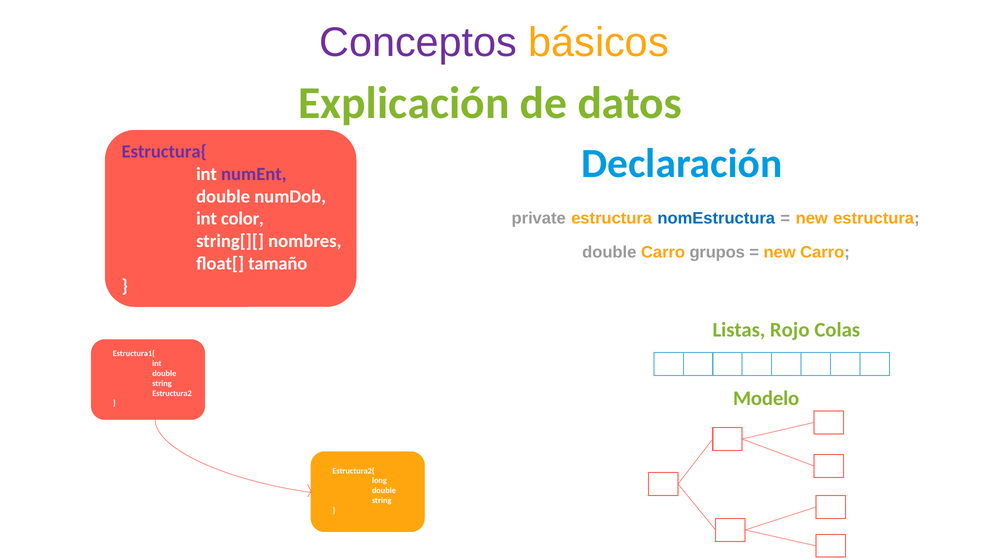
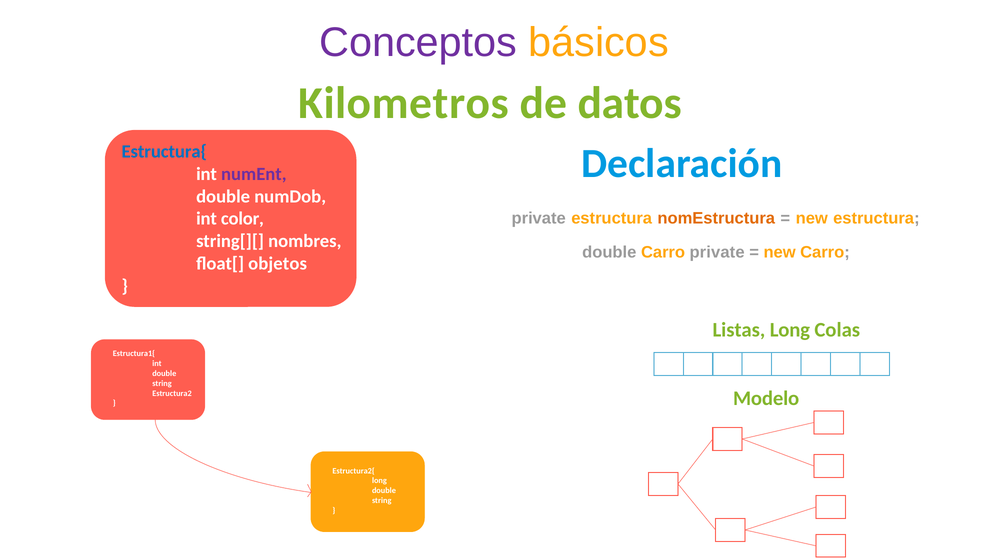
Explicación: Explicación -> Kilometros (404, 103)
Estructura{ colour: purple -> blue (164, 152)
nomEstructura colour: blue -> orange (716, 218)
Carro grupos: grupos -> private (717, 252)
tamaño: tamaño -> objetos (278, 264)
Listas Rojo: Rojo -> Long (790, 330)
